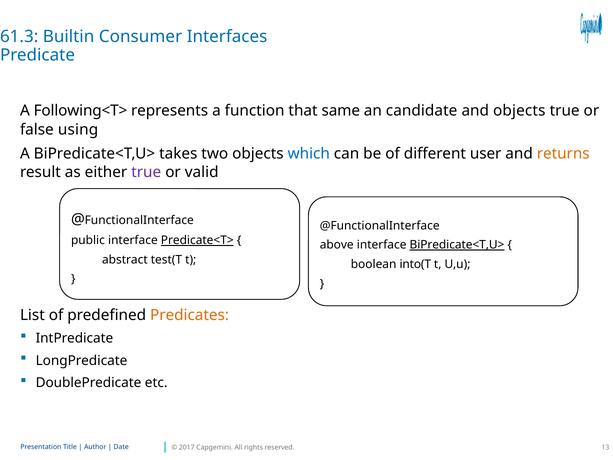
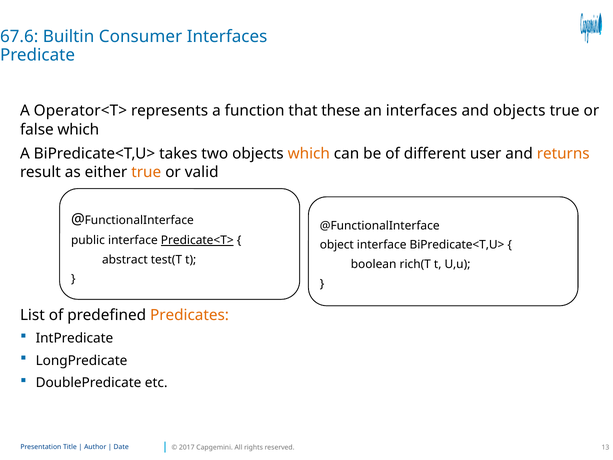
61.3: 61.3 -> 67.6 (19, 37)
Following<T>: Following<T> -> Operator<T> (80, 111)
same: same -> these (341, 111)
an candidate: candidate -> interfaces (422, 111)
false using: using -> which (78, 130)
which colour: blue -> orange (309, 153)
true colour: purple -> orange (146, 172)
above: above -> object (337, 245)
BiPredicate<T,U> underline: present -> none (457, 245)
into(T: into(T -> rich(T (415, 264)
